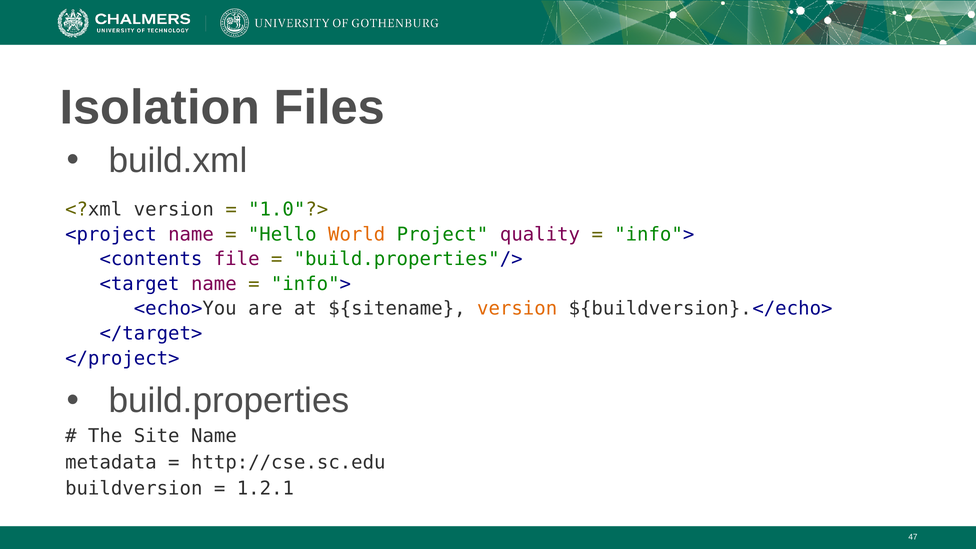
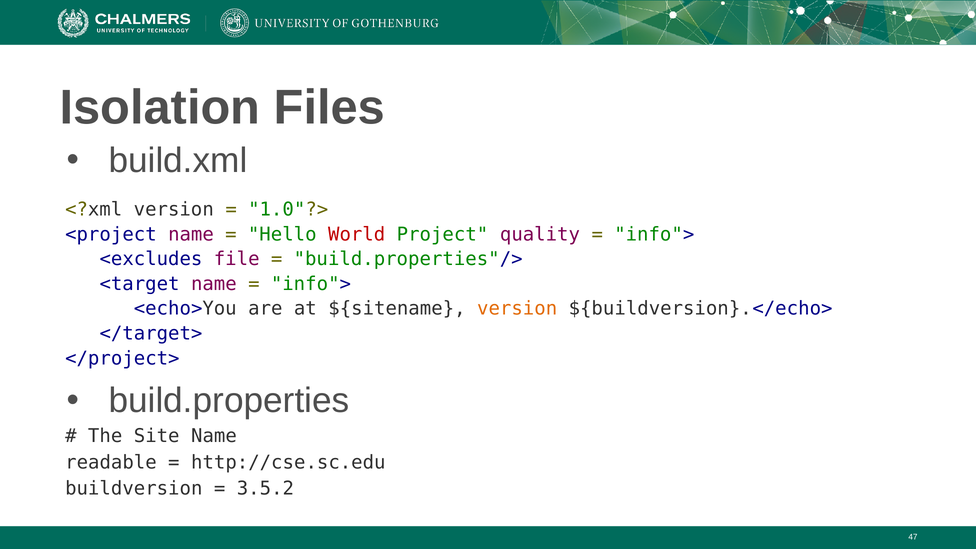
World colour: orange -> red (357, 234)
<contents: <contents -> <excludes (151, 259)
metadata: metadata -> readable (111, 462)
1.2.1: 1.2.1 -> 3.5.2 (265, 488)
